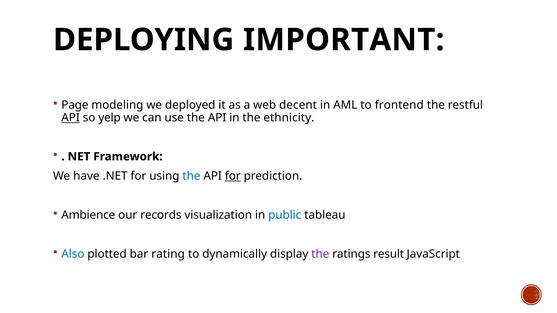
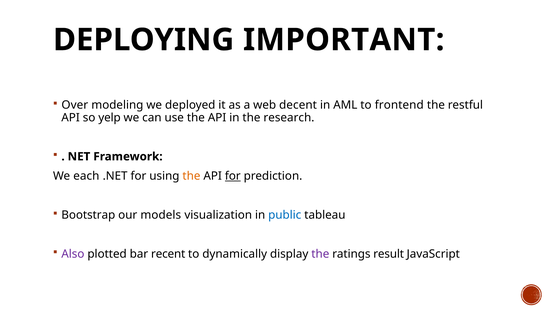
Page: Page -> Over (75, 105)
API underline: present -> none (71, 118)
ethnicity: ethnicity -> research (289, 118)
have: have -> each (86, 176)
the colour: blue -> orange (191, 176)
Ambience: Ambience -> Bootstrap (88, 215)
records: records -> models (161, 215)
Also colour: blue -> purple (73, 254)
rating: rating -> recent (168, 254)
